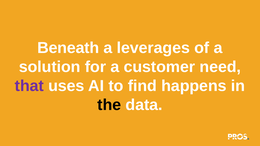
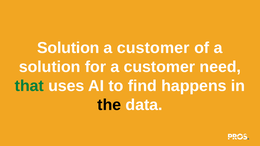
Beneath: Beneath -> Solution (68, 48)
leverages: leverages -> customer (153, 48)
that colour: purple -> green (29, 86)
